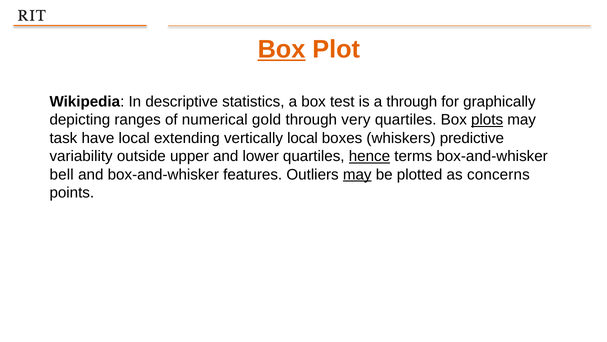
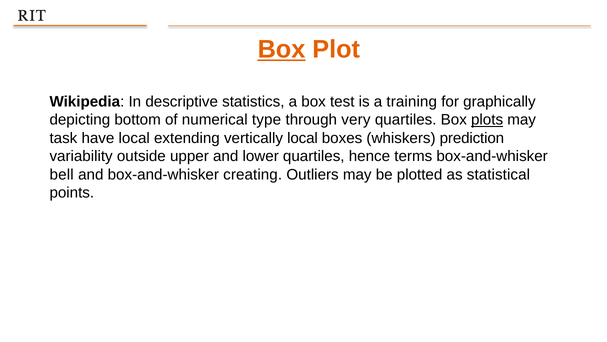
a through: through -> training (412, 101)
ranges: ranges -> bottom (138, 120)
gold: gold -> type (267, 120)
predictive: predictive -> prediction (472, 138)
hence underline: present -> none (369, 156)
features: features -> creating (253, 174)
may underline: present -> none (357, 174)
concerns: concerns -> statistical (498, 174)
